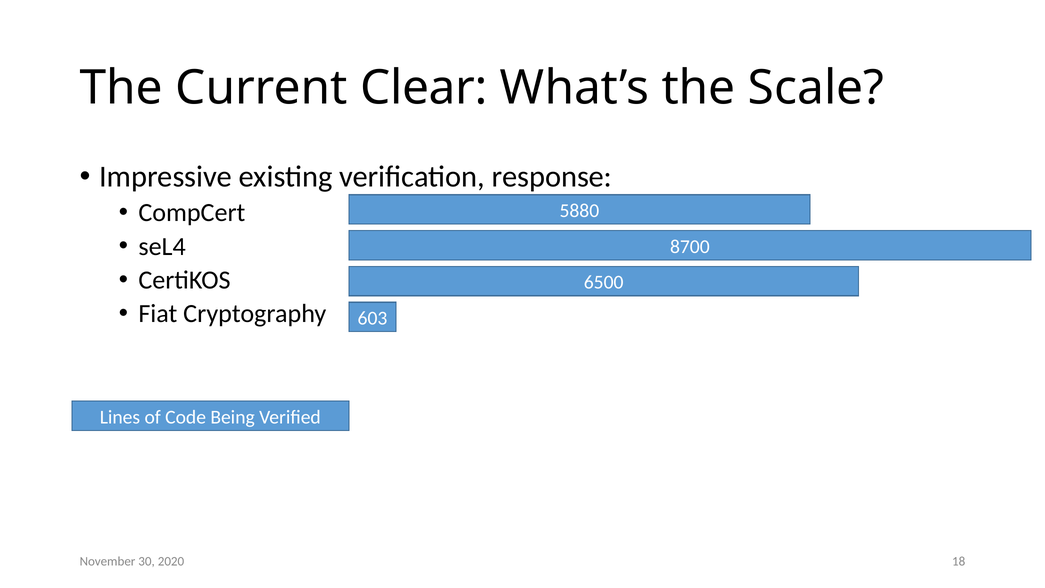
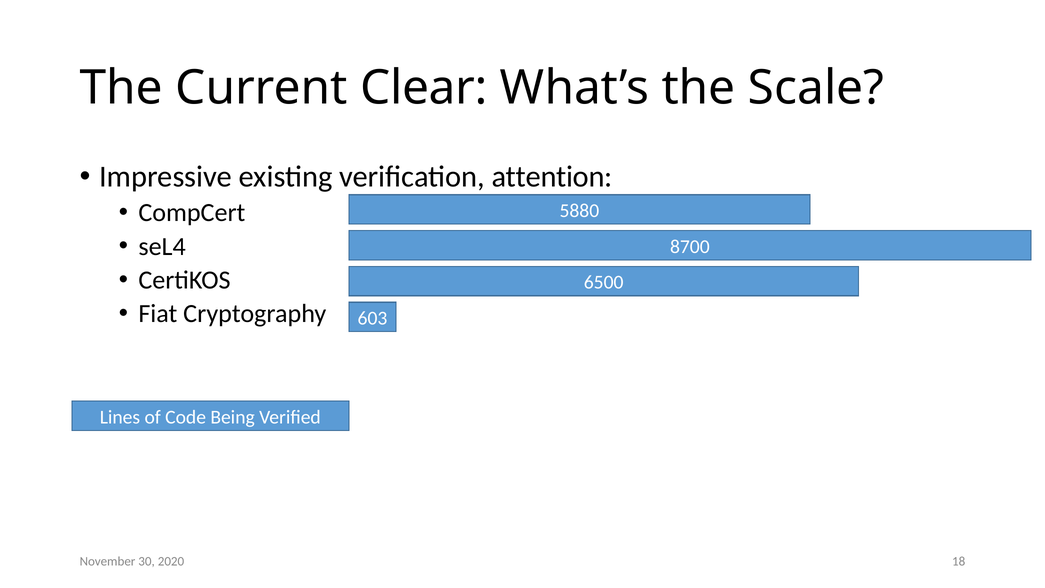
response: response -> attention (552, 177)
